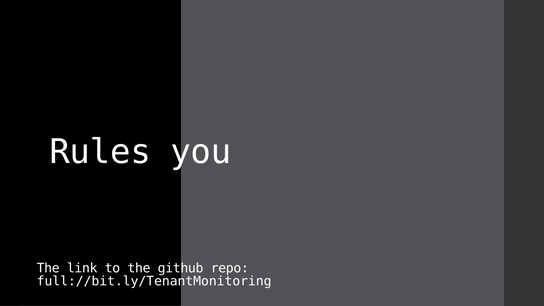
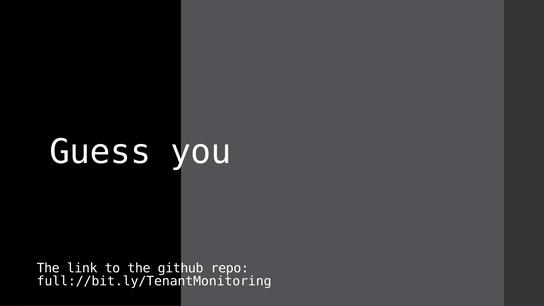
Rules: Rules -> Guess (100, 152)
